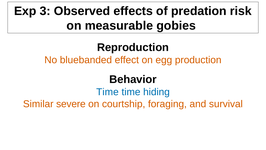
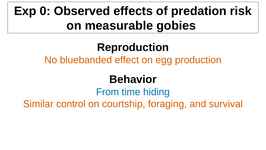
3: 3 -> 0 (45, 11)
Time: Time -> From (108, 92)
severe: severe -> control (71, 104)
